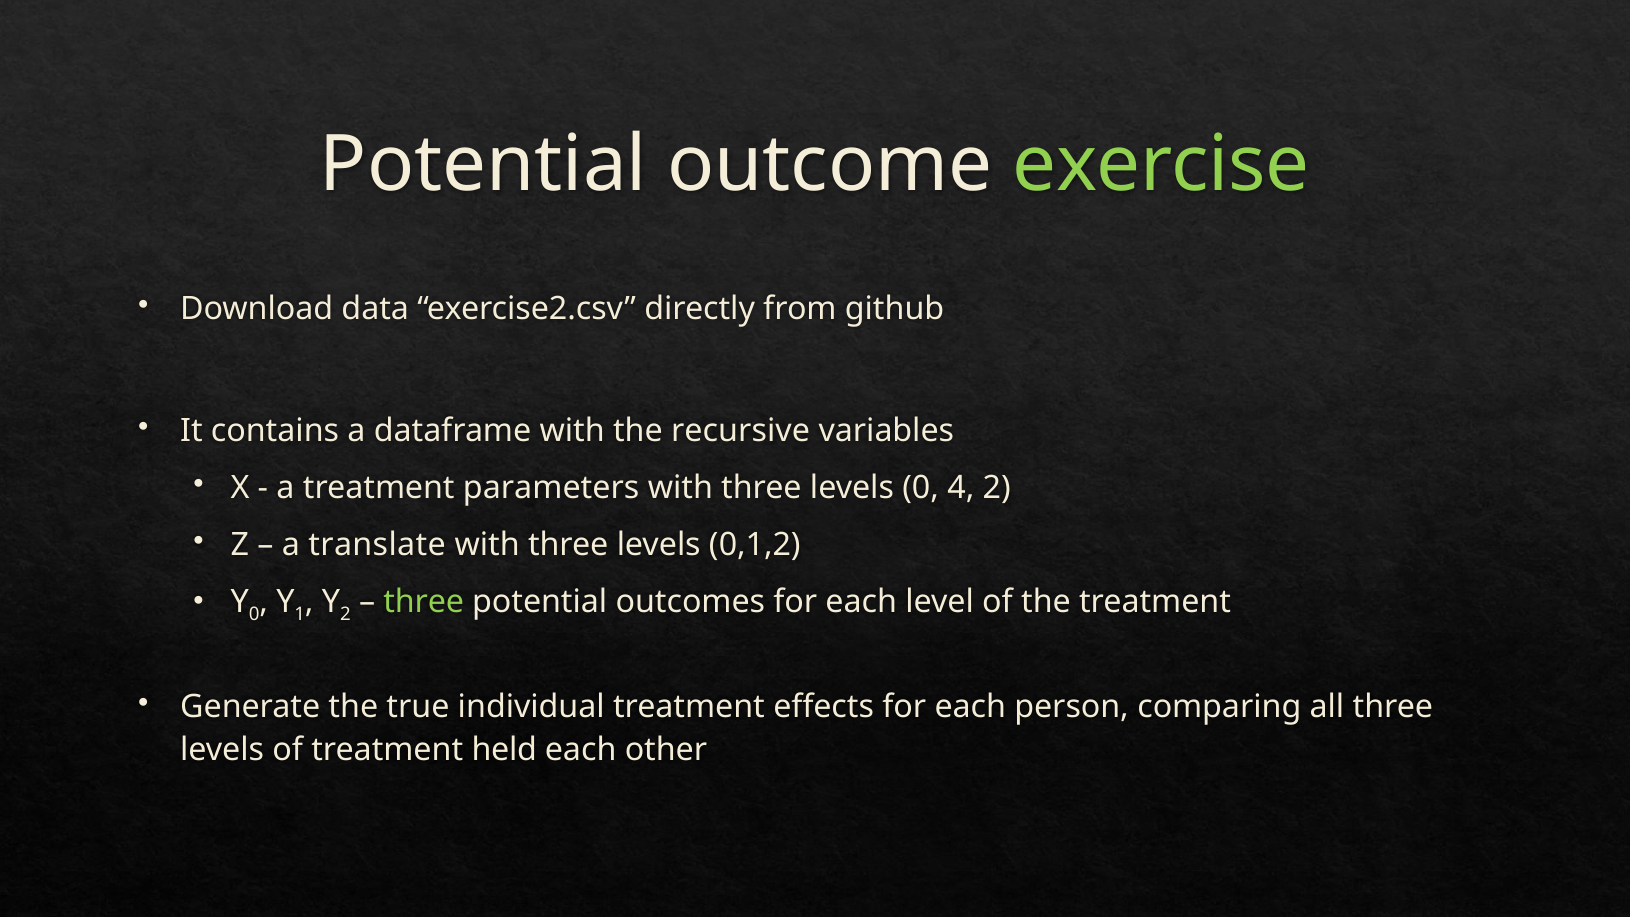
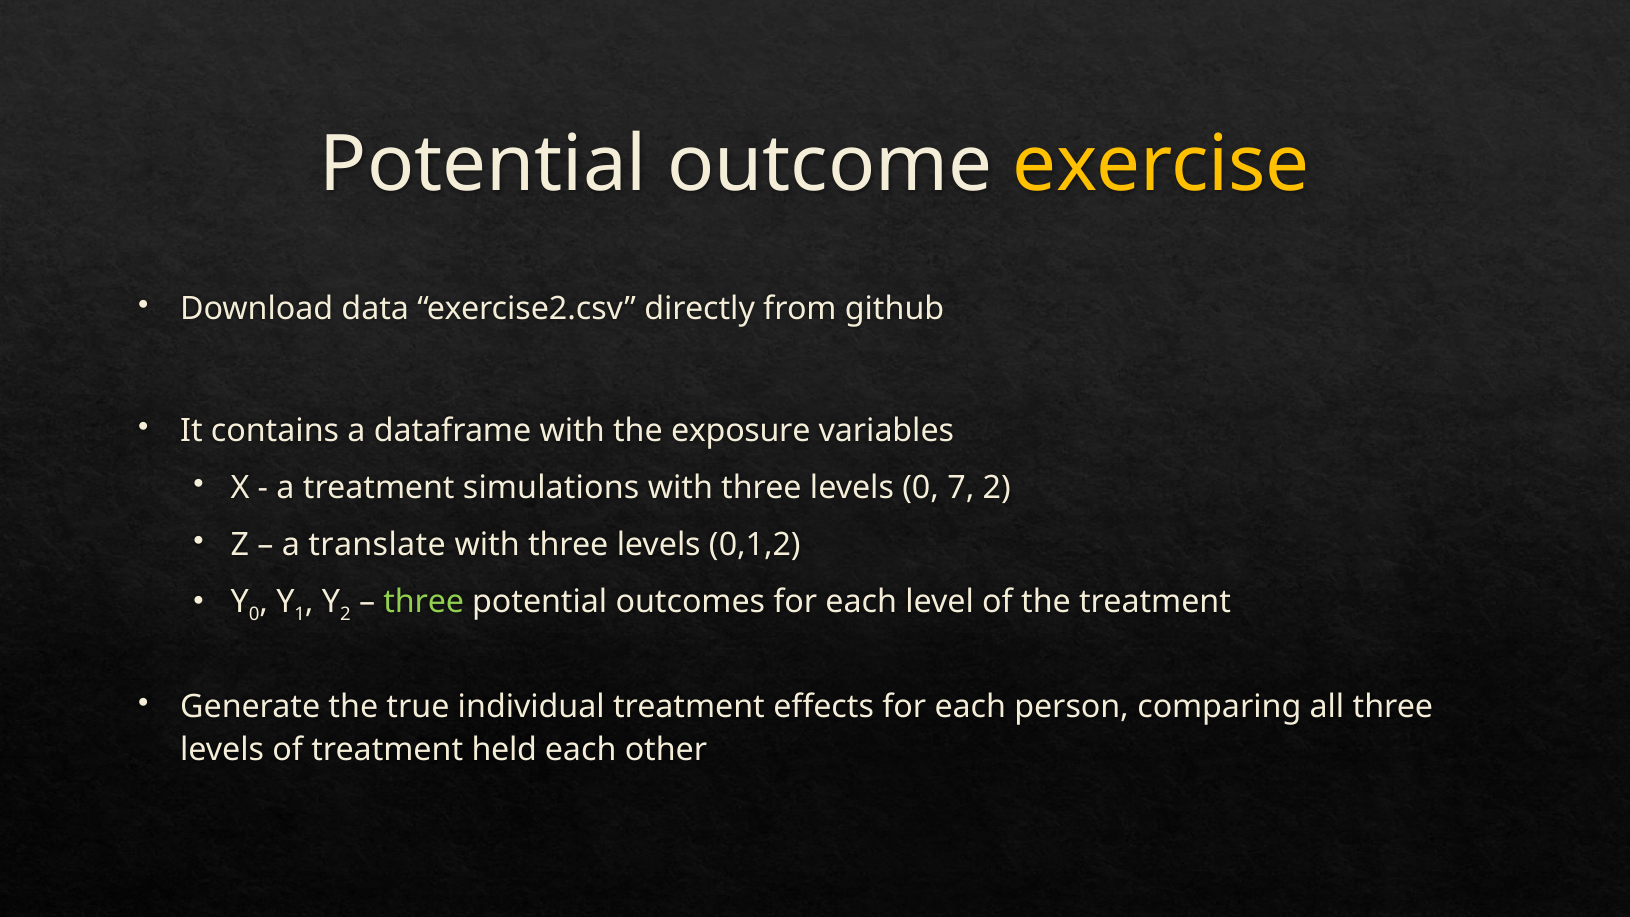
exercise colour: light green -> yellow (1161, 165)
recursive: recursive -> exposure (741, 431)
parameters: parameters -> simulations (551, 488)
4: 4 -> 7 (961, 488)
